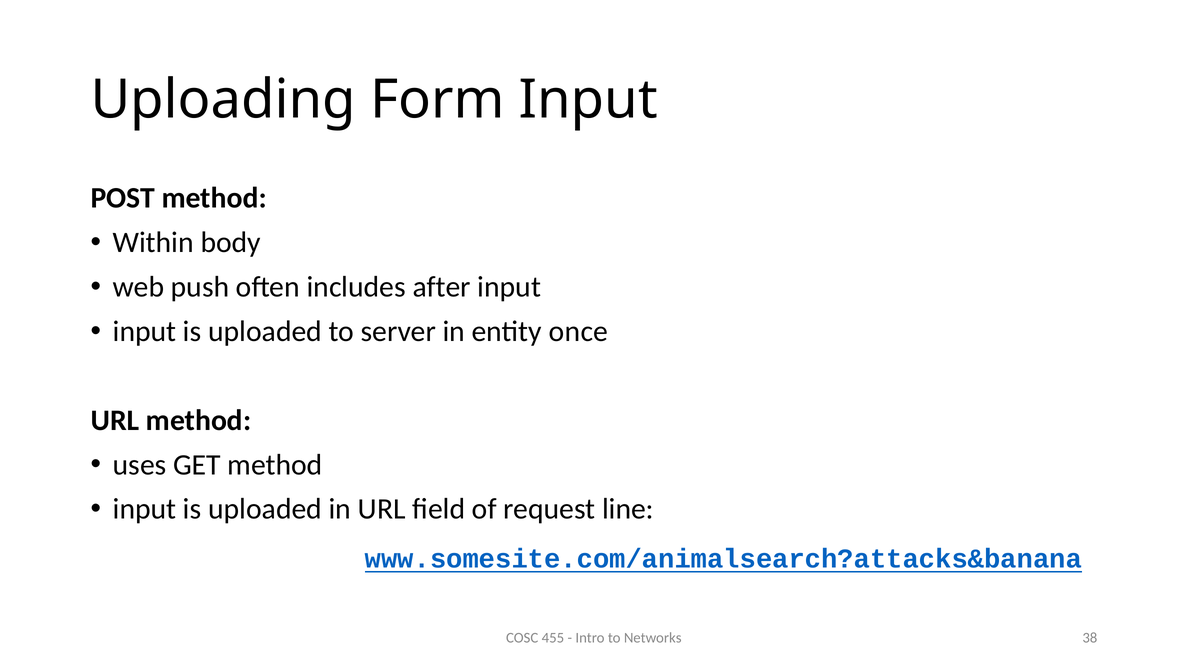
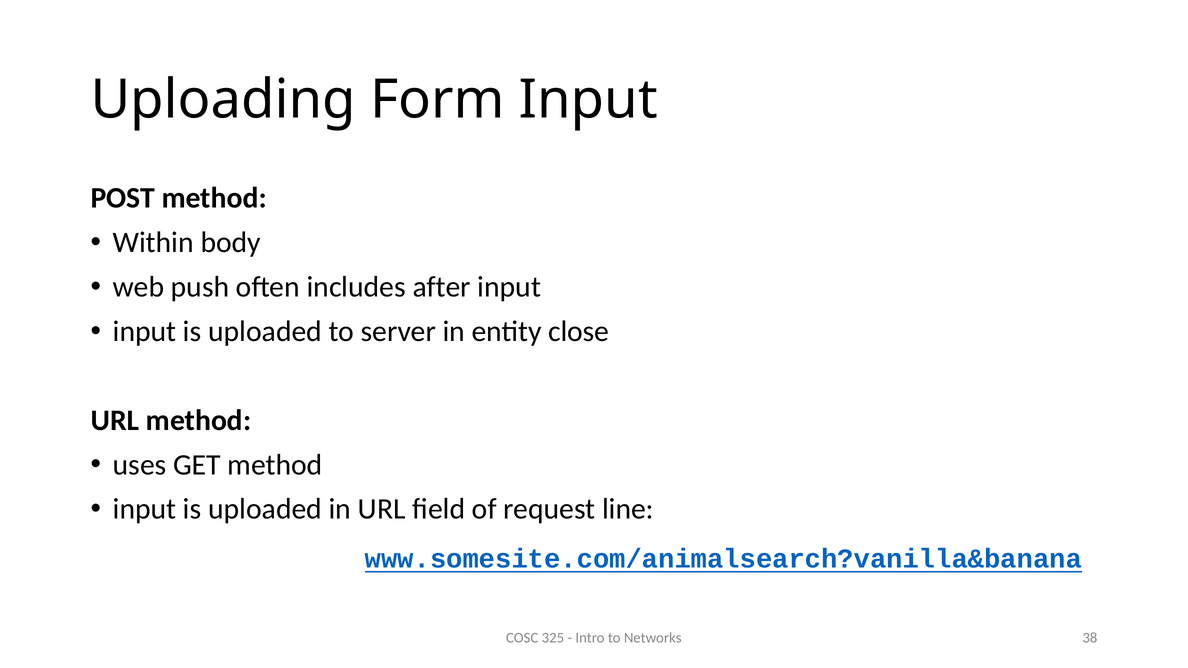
once: once -> close (579, 332)
www.somesite.com/animalsearch?attacks&banana: www.somesite.com/animalsearch?attacks&banana -> www.somesite.com/animalsearch?vanilla&banana (723, 559)
455: 455 -> 325 (553, 638)
